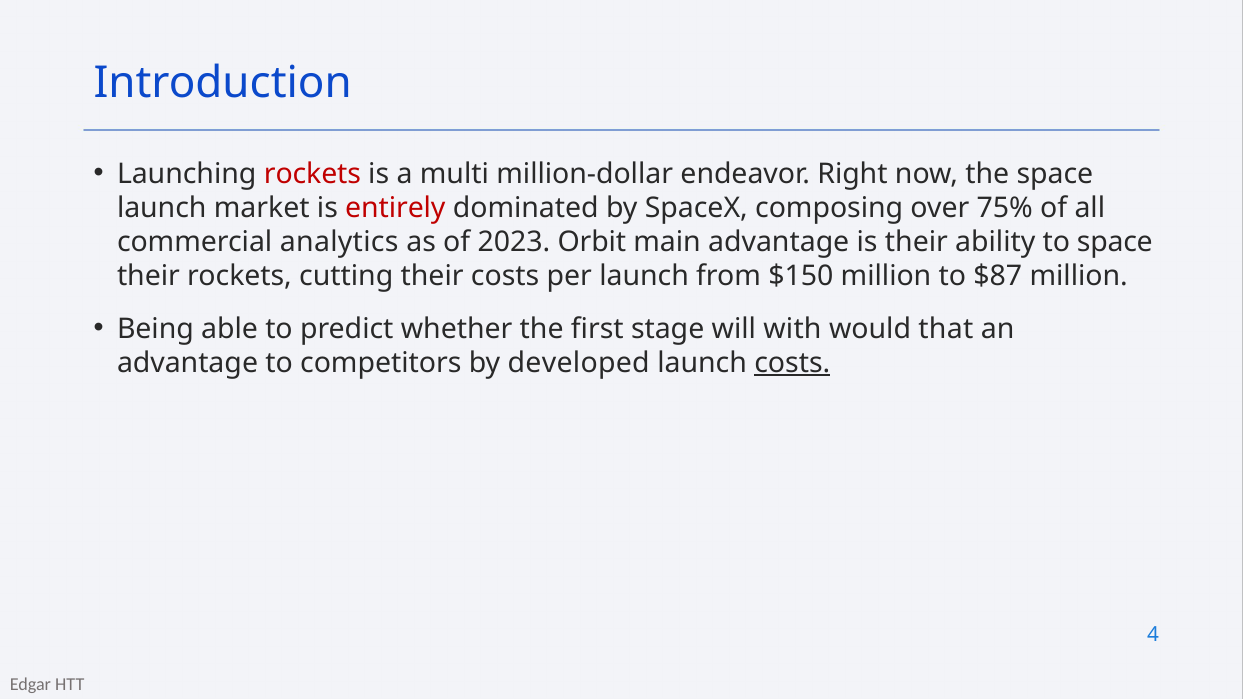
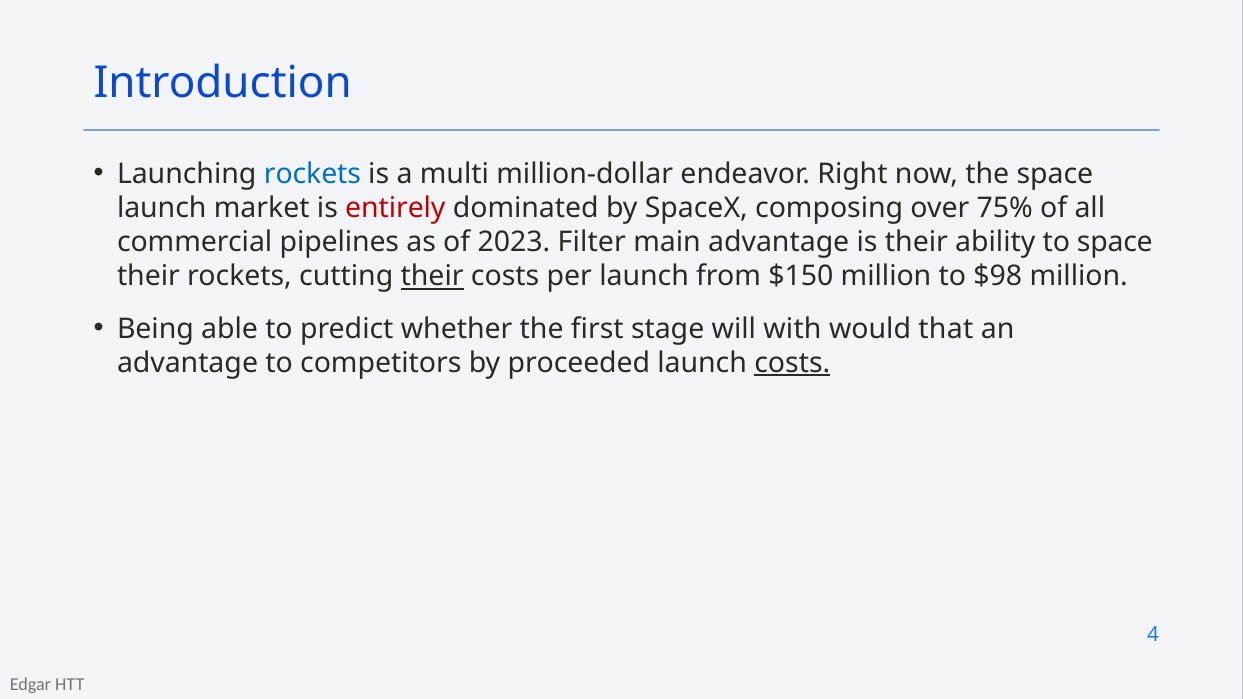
rockets colour: red -> blue (312, 174)
analytics: analytics -> pipelines (339, 242)
Orbit: Orbit -> Filter (592, 242)
their underline: none -> present (432, 277)
$87: $87 -> $98 (998, 277)
developed: developed -> proceeded (579, 363)
